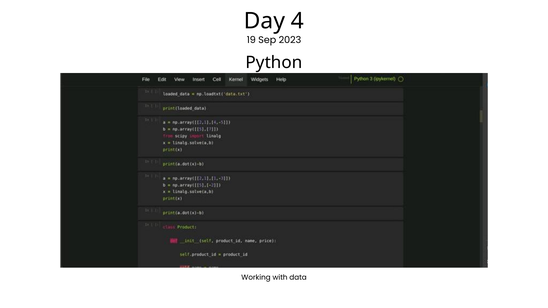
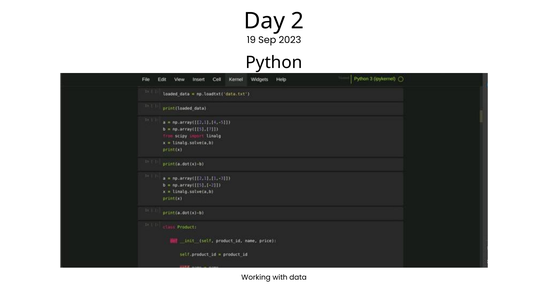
4: 4 -> 2 (298, 21)
